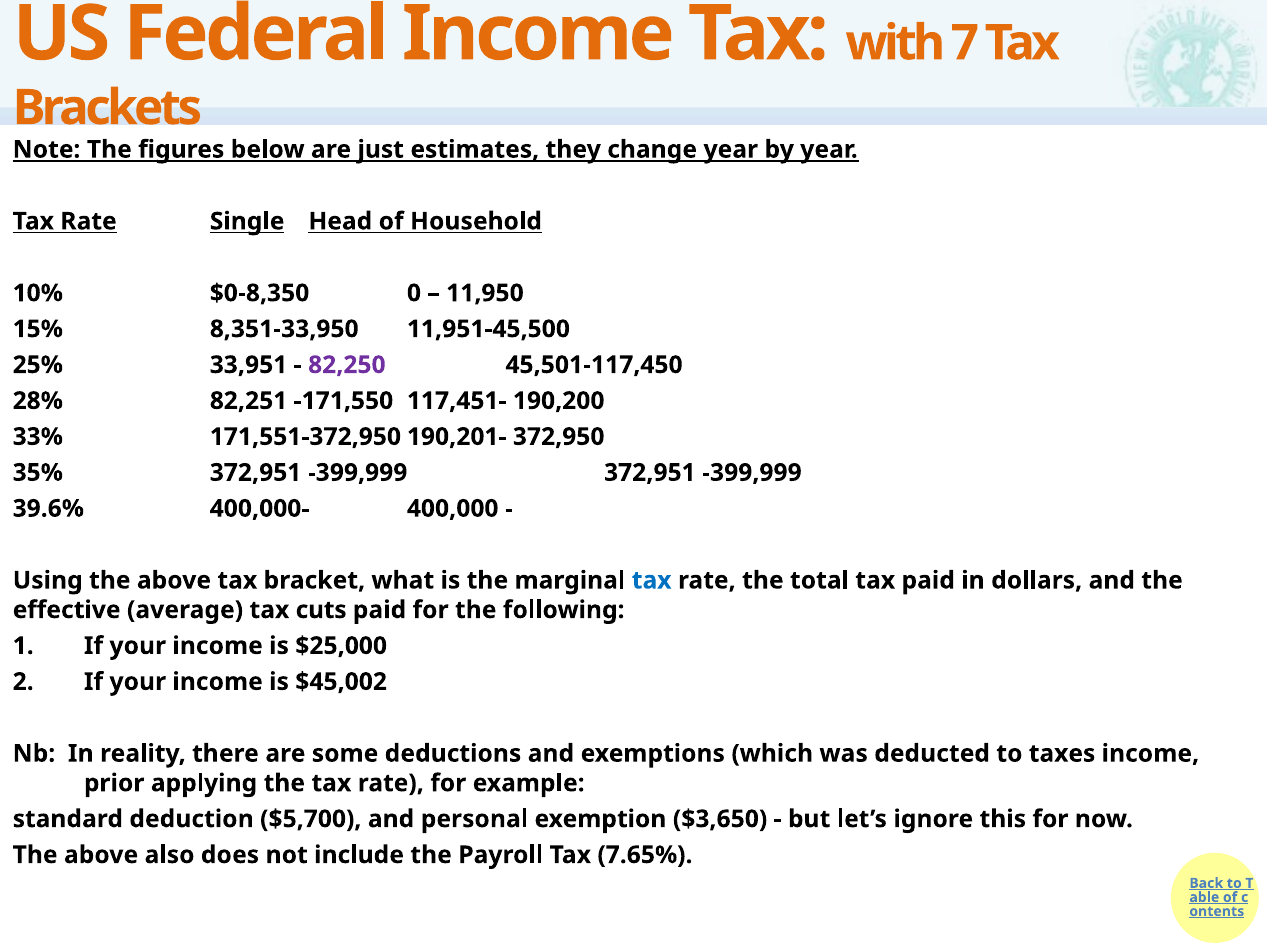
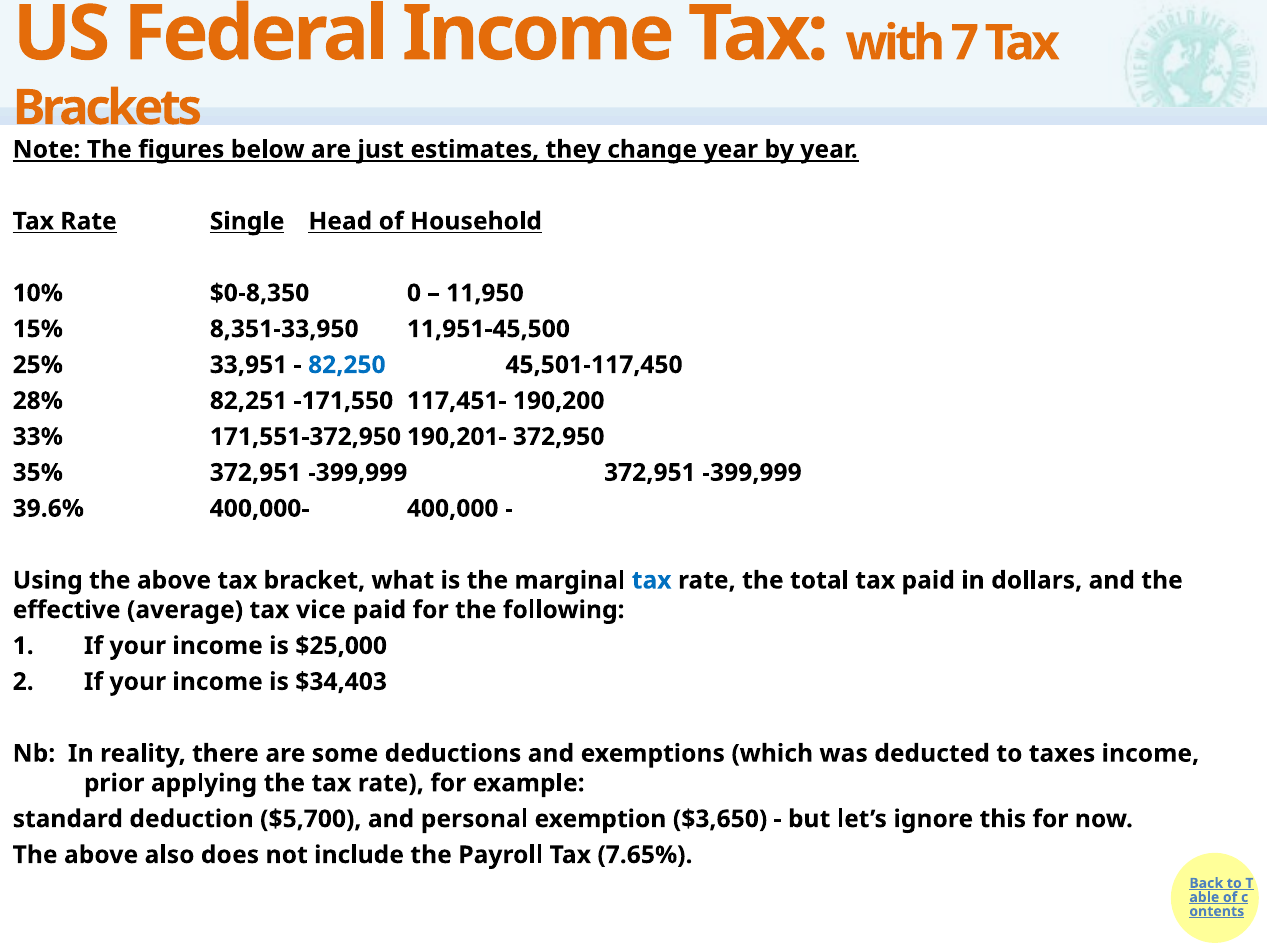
82,250 colour: purple -> blue (347, 365)
cuts: cuts -> vice (321, 610)
$45,002: $45,002 -> $34,403 (341, 682)
